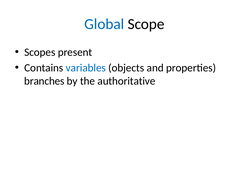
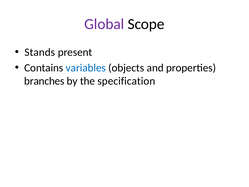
Global colour: blue -> purple (104, 24)
Scopes: Scopes -> Stands (40, 52)
authoritative: authoritative -> specification (126, 81)
